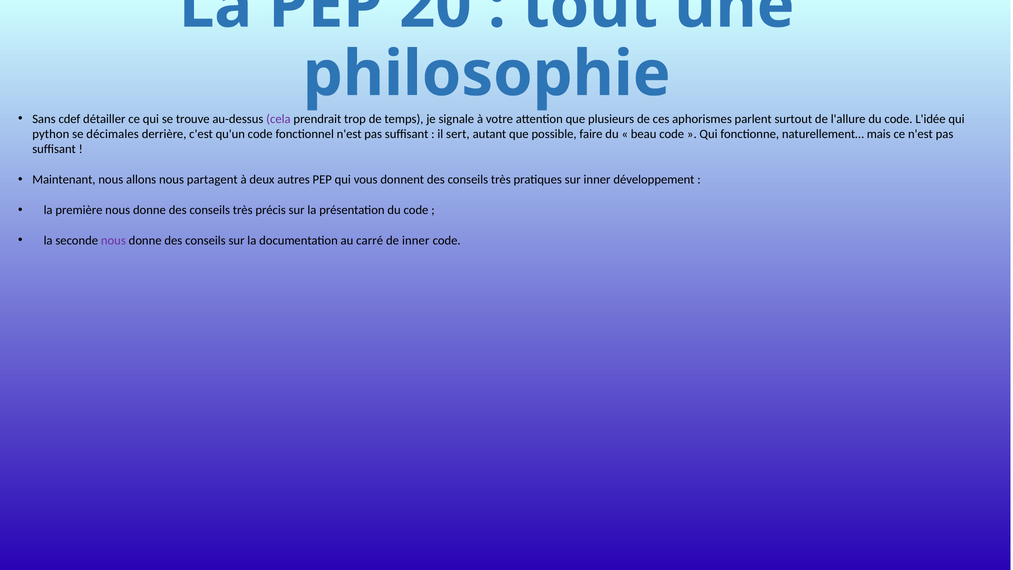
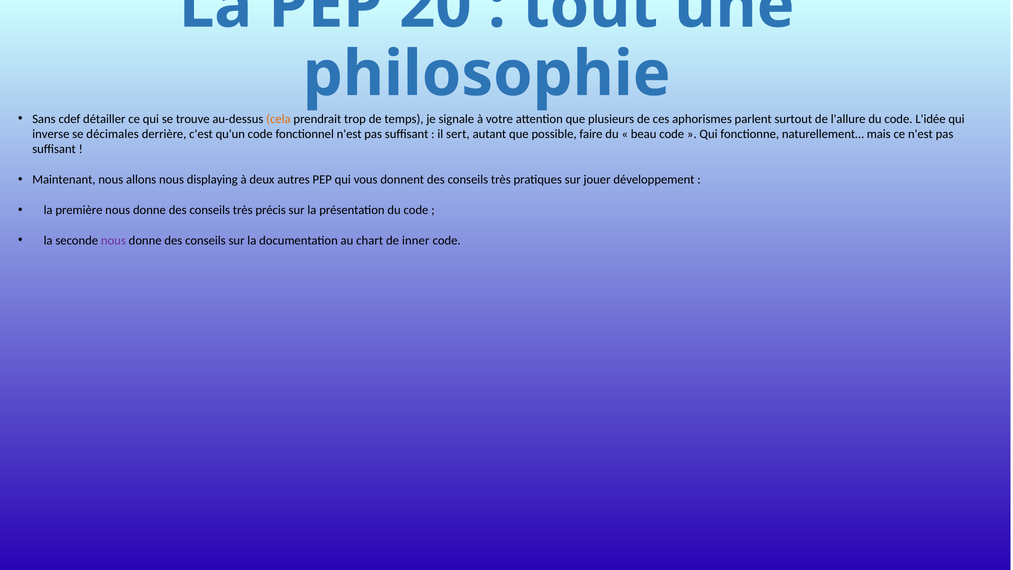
cela colour: purple -> orange (278, 119)
python: python -> inverse (51, 134)
partagent: partagent -> displaying (212, 180)
sur inner: inner -> jouer (597, 180)
carré: carré -> chart (370, 240)
